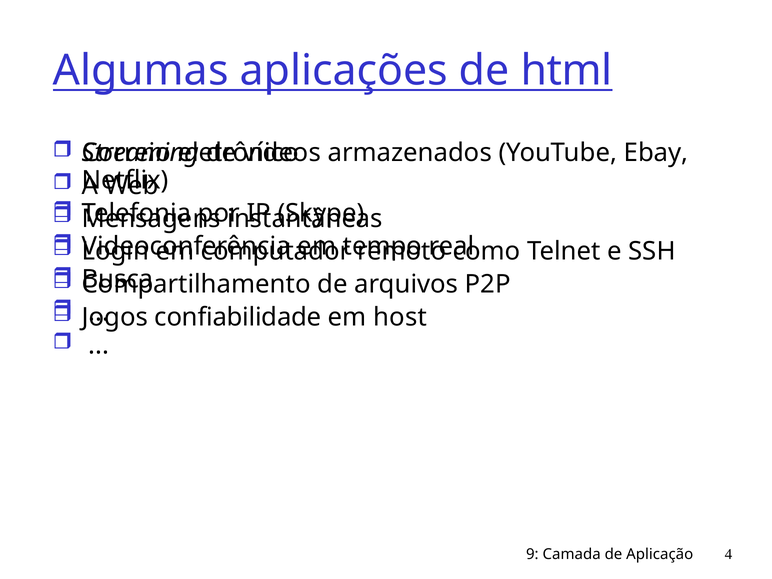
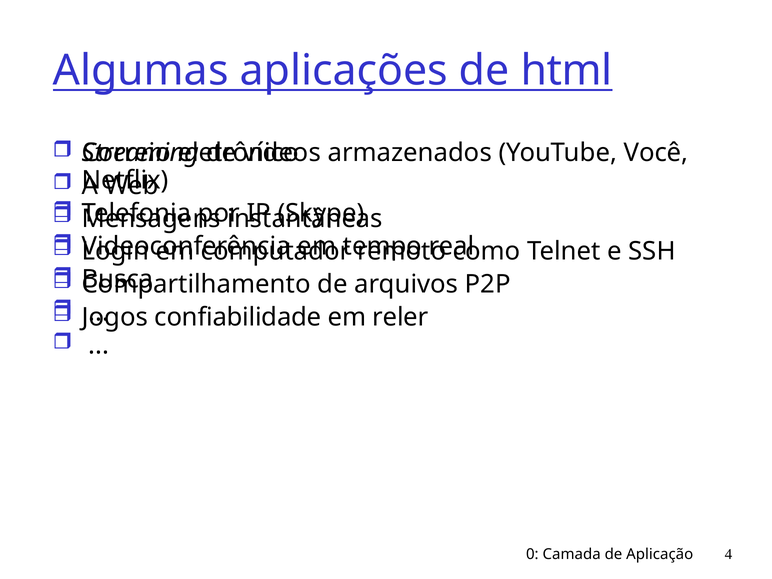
Ebay: Ebay -> Você (656, 153)
host: host -> reler (400, 317)
9: 9 -> 0 (532, 554)
